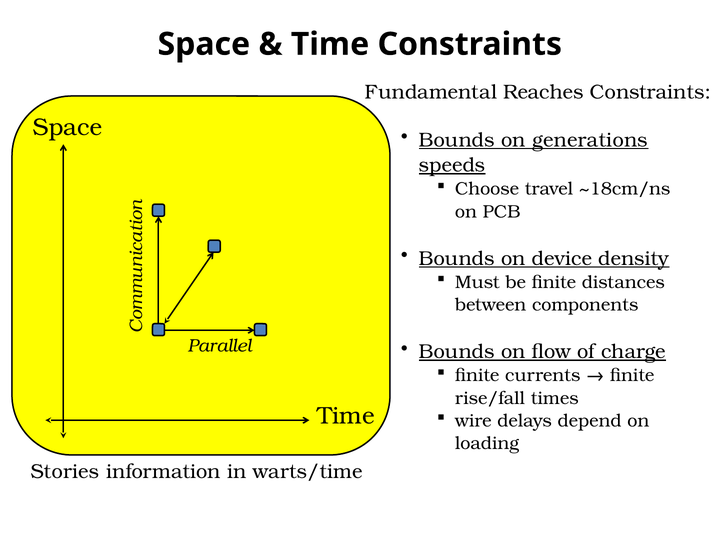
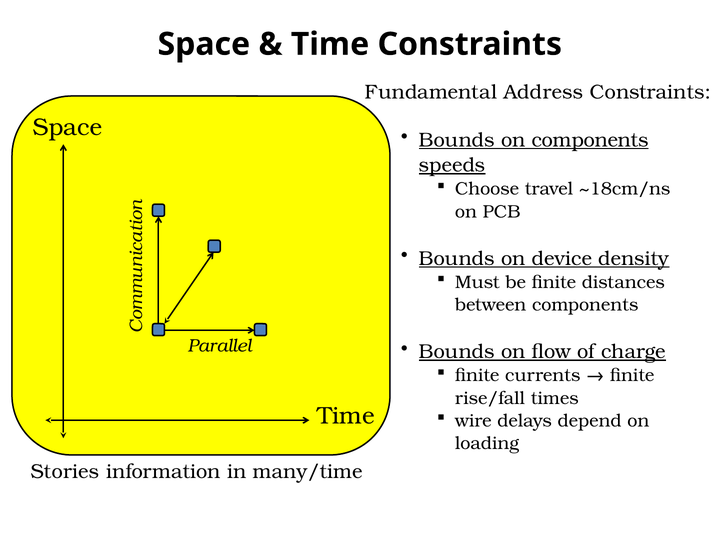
Reaches: Reaches -> Address (543, 92)
on generations: generations -> components (590, 140)
warts/time: warts/time -> many/time (308, 471)
